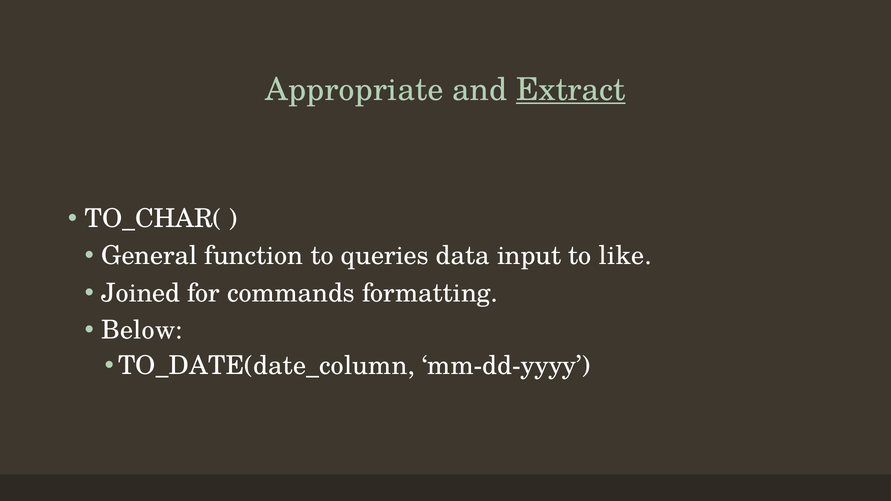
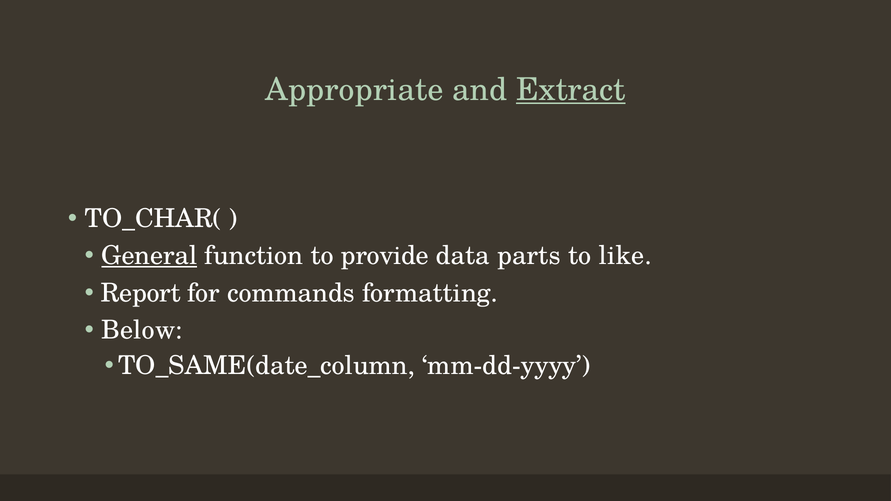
General underline: none -> present (149, 256)
queries: queries -> provide (385, 256)
input: input -> parts (529, 256)
Joined: Joined -> Report (141, 293)
TO_DATE(date_column: TO_DATE(date_column -> TO_SAME(date_column (267, 366)
